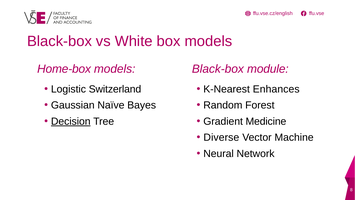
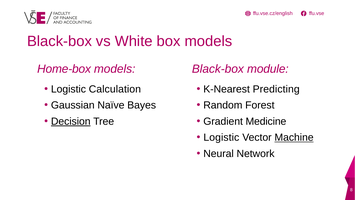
Switzerland: Switzerland -> Calculation (115, 89)
Enhances: Enhances -> Predicting (276, 89)
Diverse: Diverse -> Logistic (221, 137)
Machine underline: none -> present (294, 137)
